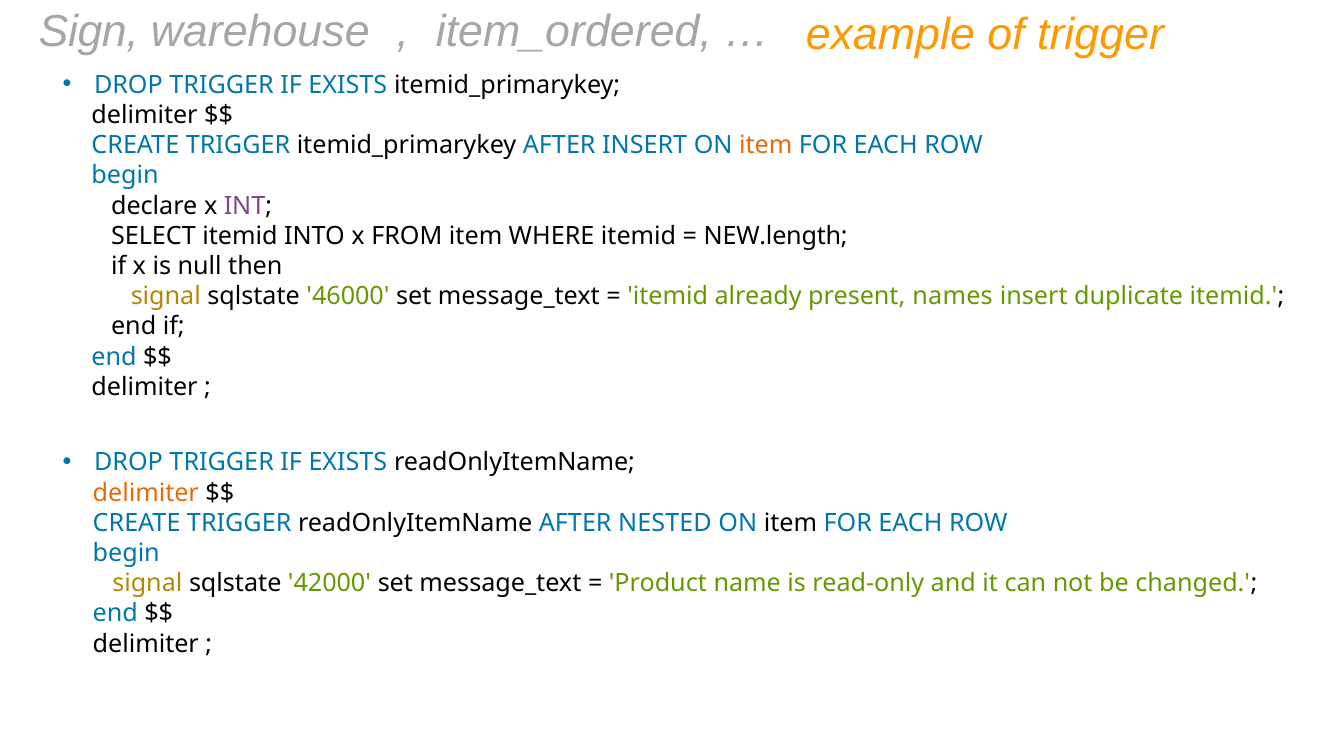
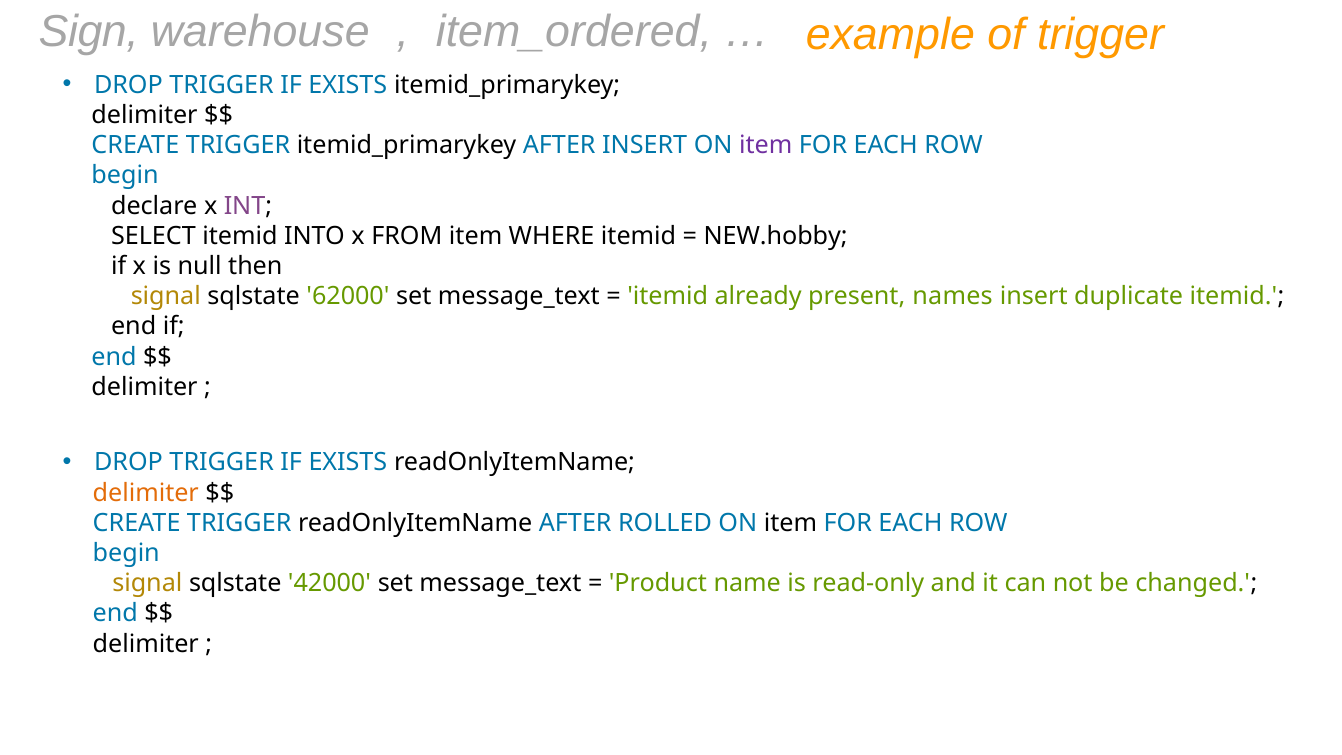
item colour: orange -> purple (766, 145)
NEW.length: NEW.length -> NEW.hobby (776, 236)
46000: 46000 -> 62000 (348, 296)
NESTED: NESTED -> ROLLED (665, 523)
